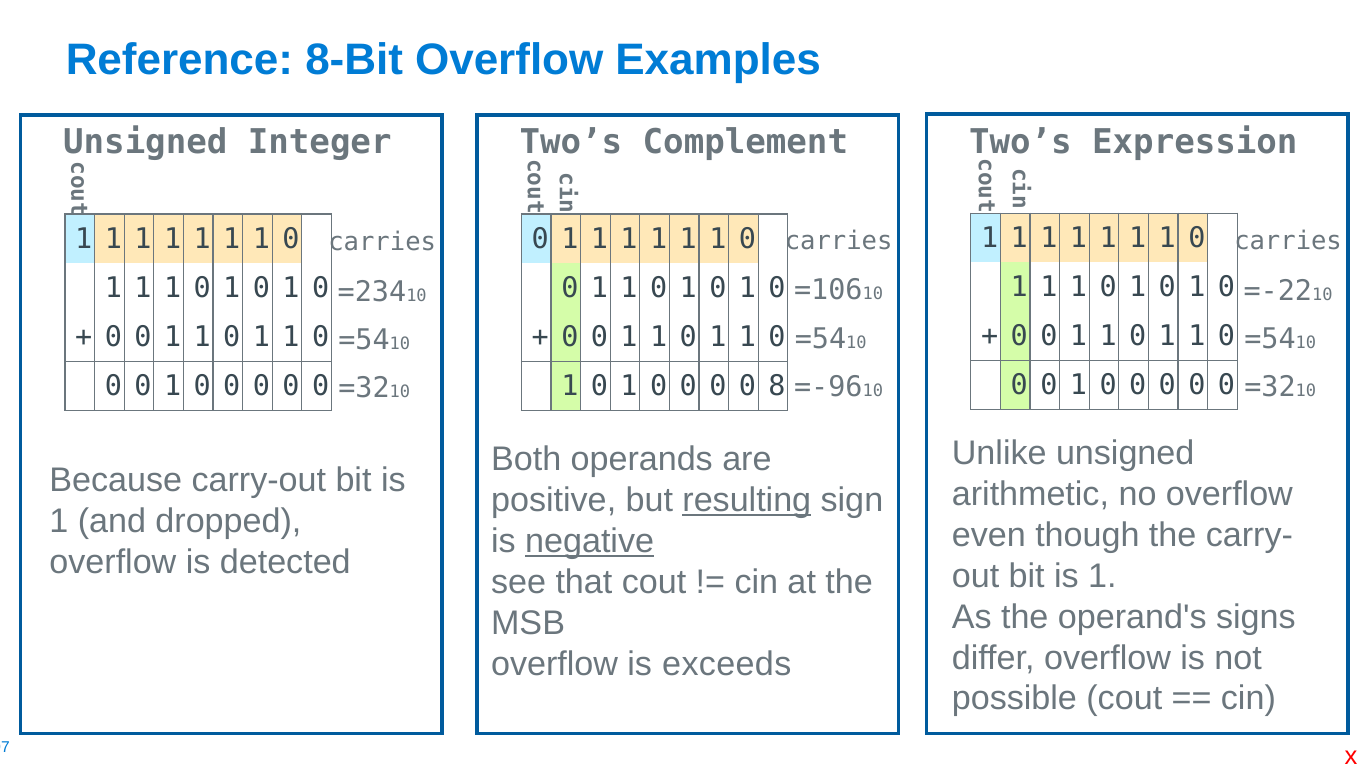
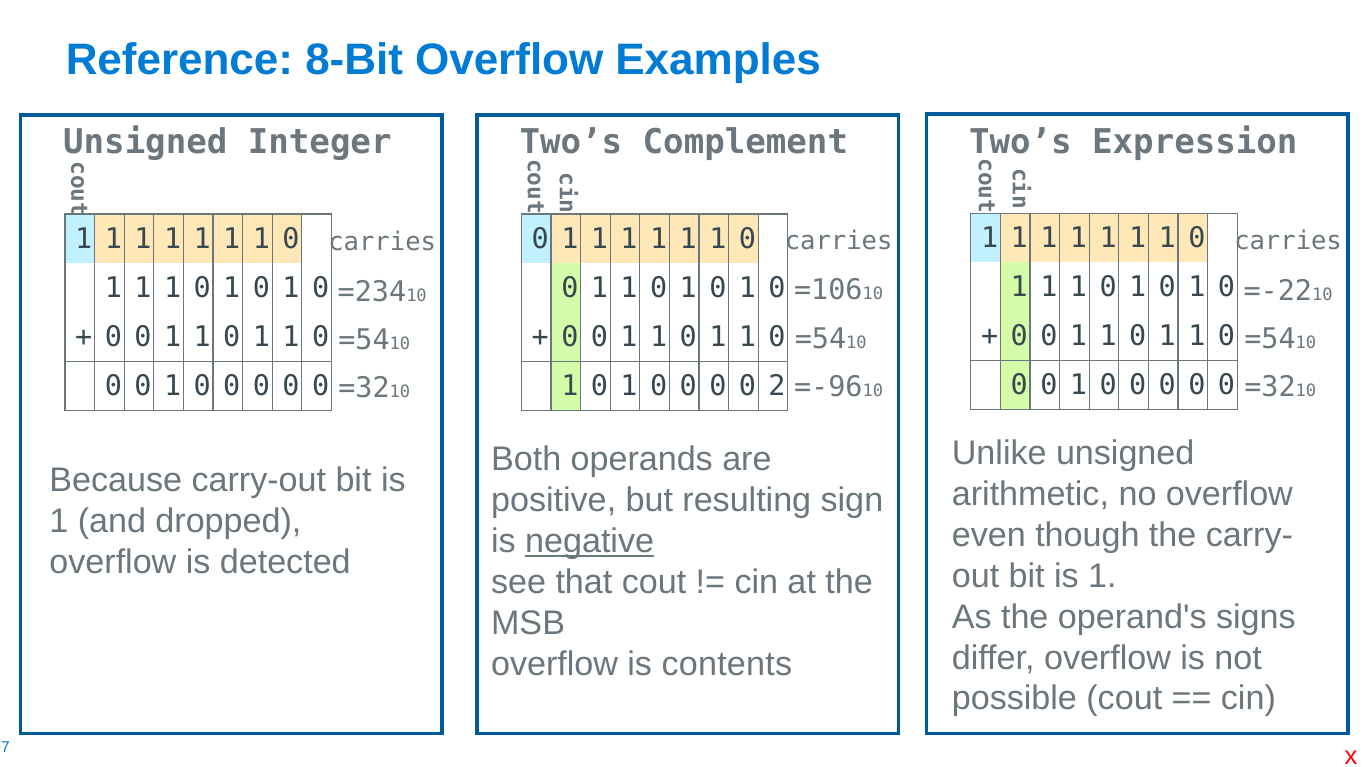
8: 8 -> 2 (777, 386)
resulting underline: present -> none (747, 501)
exceeds: exceeds -> contents (727, 664)
